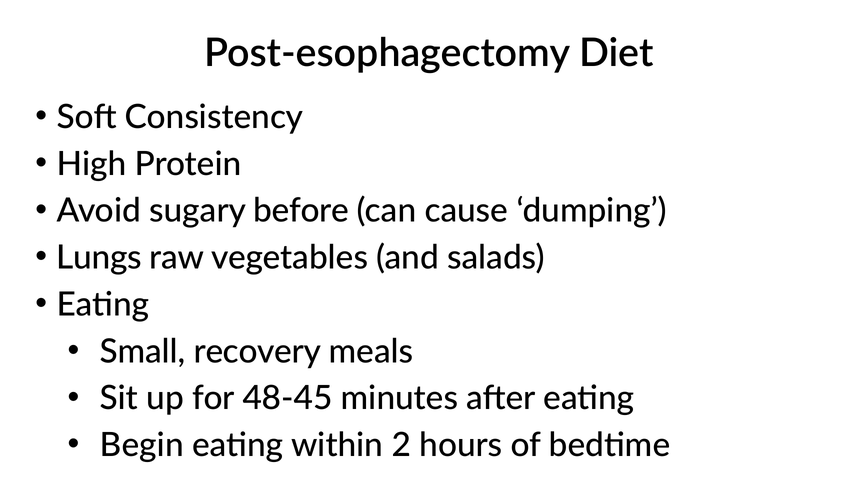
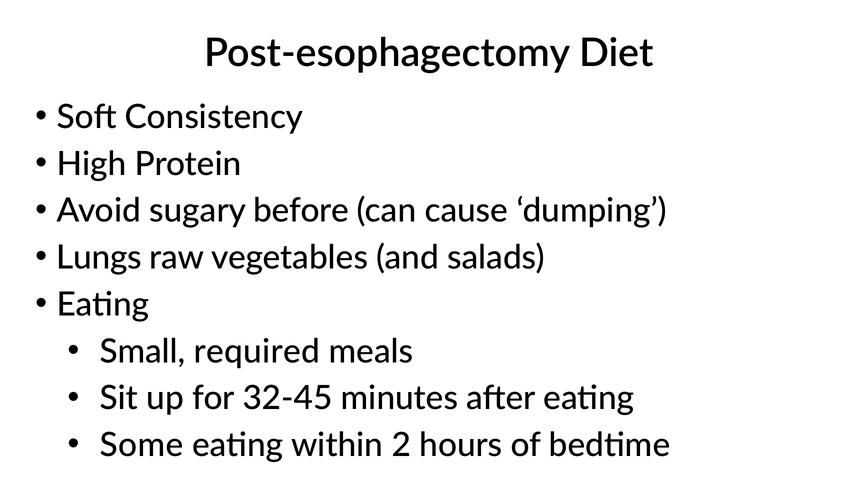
recovery: recovery -> required (257, 351)
48-45: 48-45 -> 32-45 (287, 398)
Begin: Begin -> Some (142, 445)
